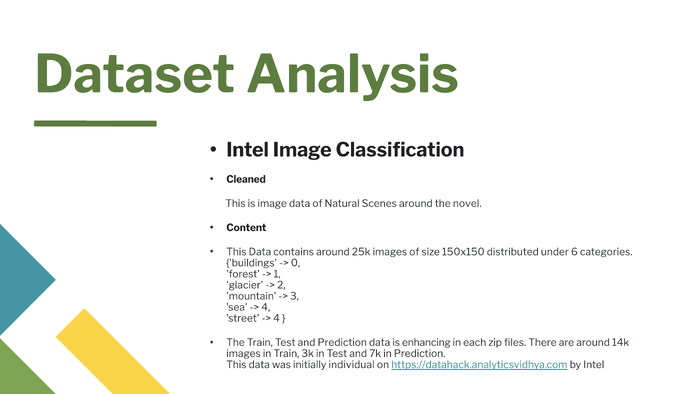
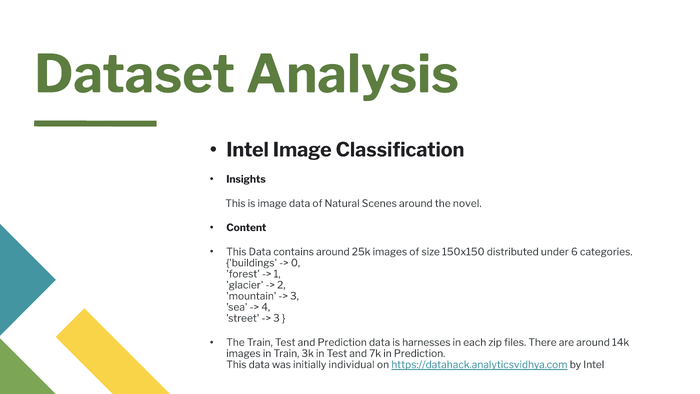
Cleaned: Cleaned -> Insights (246, 179)
4: 4 -> 3 (276, 318)
enhancing: enhancing -> harnesses (426, 342)
